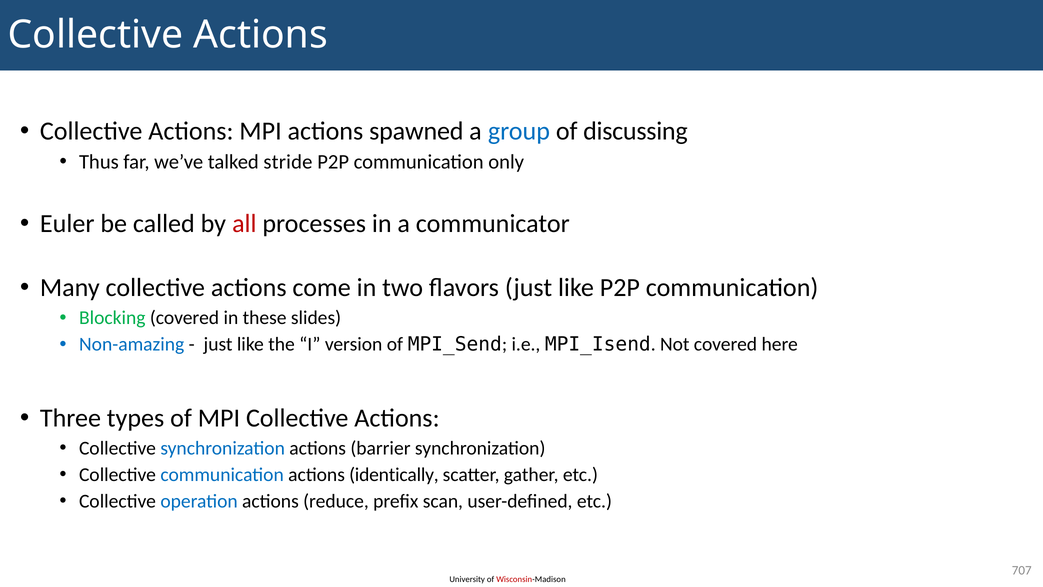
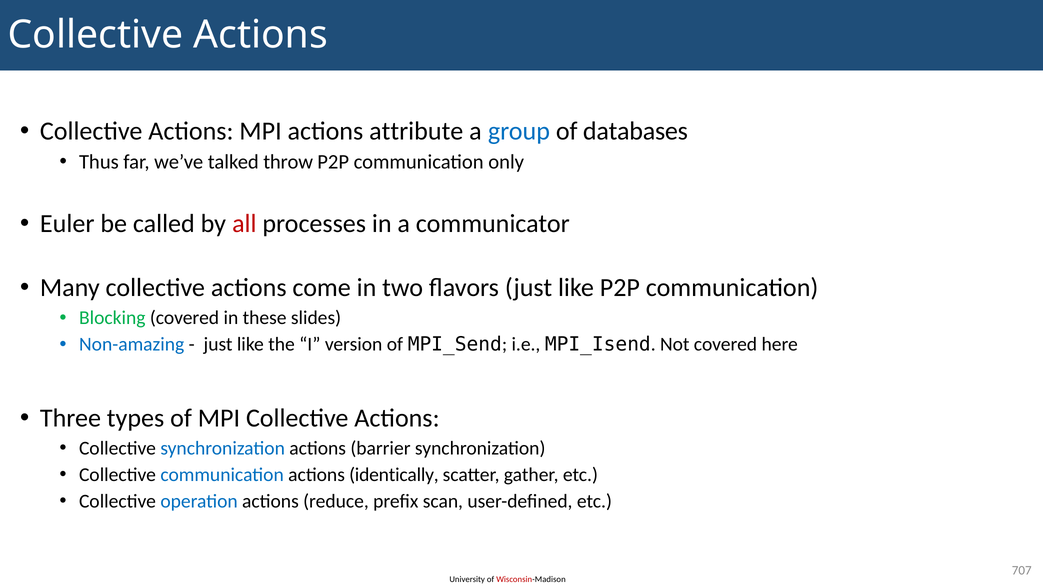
spawned: spawned -> attribute (416, 131)
discussing: discussing -> databases (635, 131)
stride: stride -> throw (288, 162)
